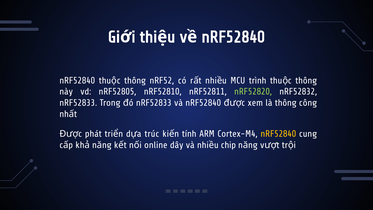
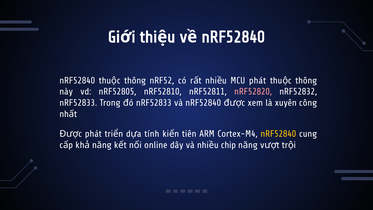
MCU trình: trình -> phát (258, 80)
nRF52820 colour: light green -> pink (253, 92)
là thông: thông -> xuyên (286, 103)
trúc: trúc -> tính (152, 134)
tính: tính -> tiên (189, 134)
